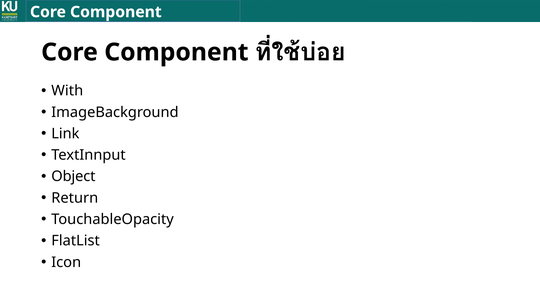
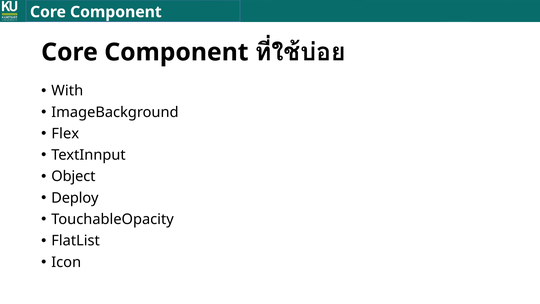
Link: Link -> Flex (65, 134)
Return: Return -> Deploy (75, 198)
